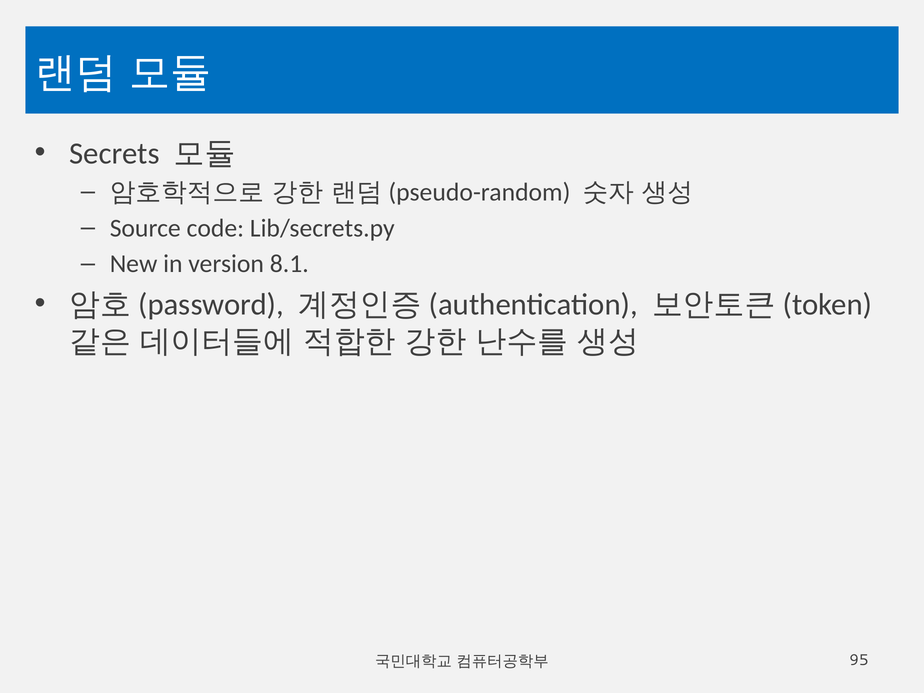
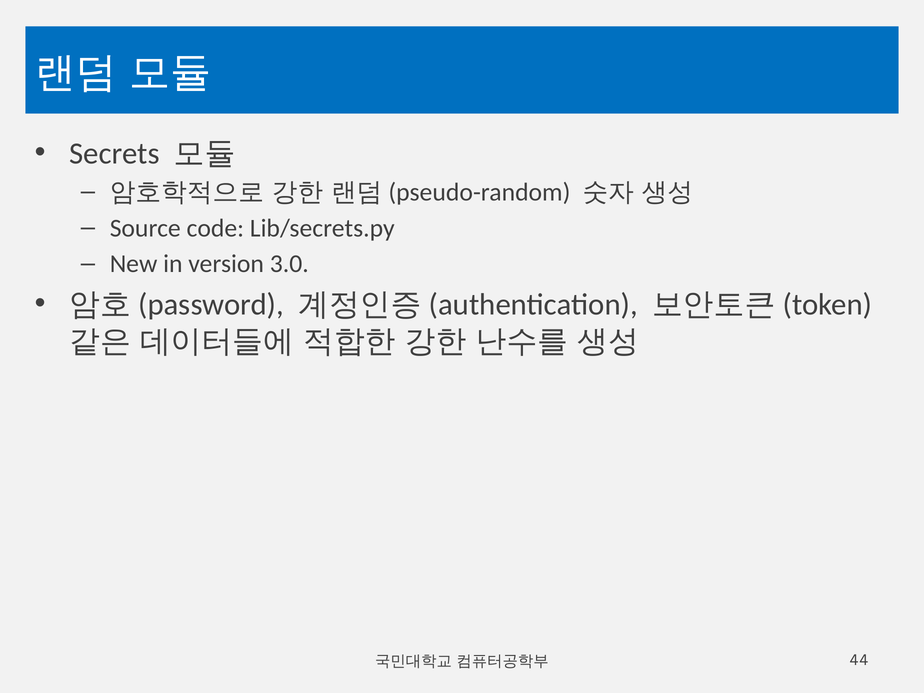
8.1: 8.1 -> 3.0 (289, 264)
95: 95 -> 44 (859, 660)
